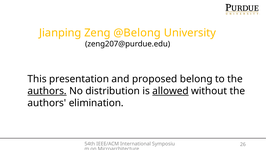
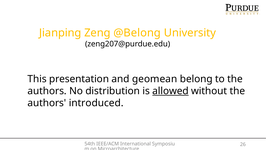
proposed: proposed -> geomean (155, 79)
authors underline: present -> none (47, 91)
elimination: elimination -> introduced (96, 103)
